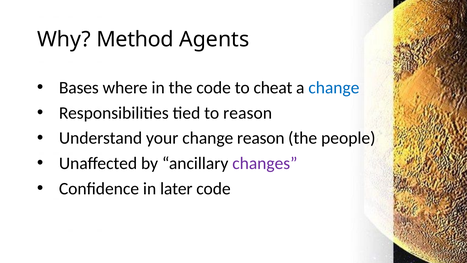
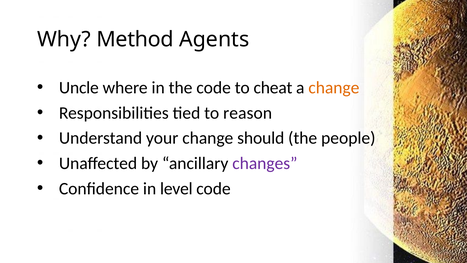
Bases: Bases -> Uncle (79, 88)
change colour: blue -> orange (334, 88)
change reason: reason -> should (261, 138)
later: later -> level (176, 188)
